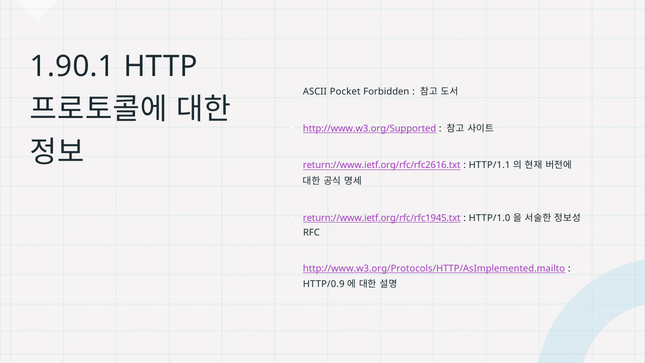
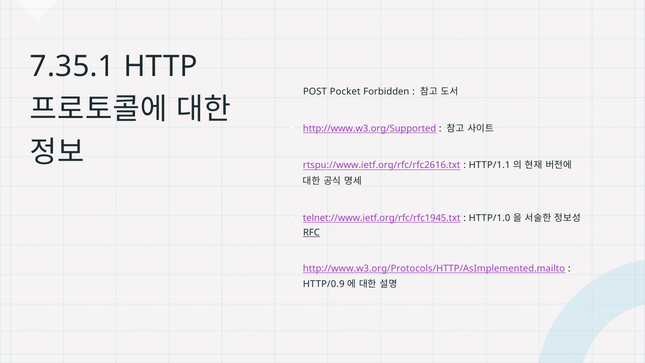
1.90.1: 1.90.1 -> 7.35.1 (72, 66)
ASCII: ASCII -> POST (315, 91)
return://www.ietf.org/rfc/rfc2616.txt: return://www.ietf.org/rfc/rfc2616.txt -> rtspu://www.ietf.org/rfc/rfc2616.txt (382, 165)
return://www.ietf.org/rfc/rfc1945.txt: return://www.ietf.org/rfc/rfc1945.txt -> telnet://www.ietf.org/rfc/rfc1945.txt (382, 218)
RFC underline: none -> present (311, 232)
